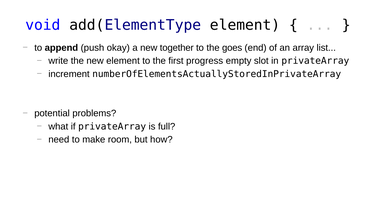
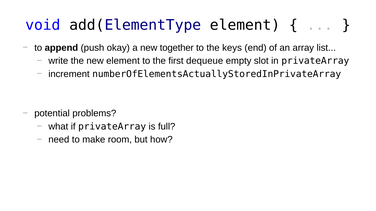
goes: goes -> keys (232, 48)
progress: progress -> dequeue (205, 61)
